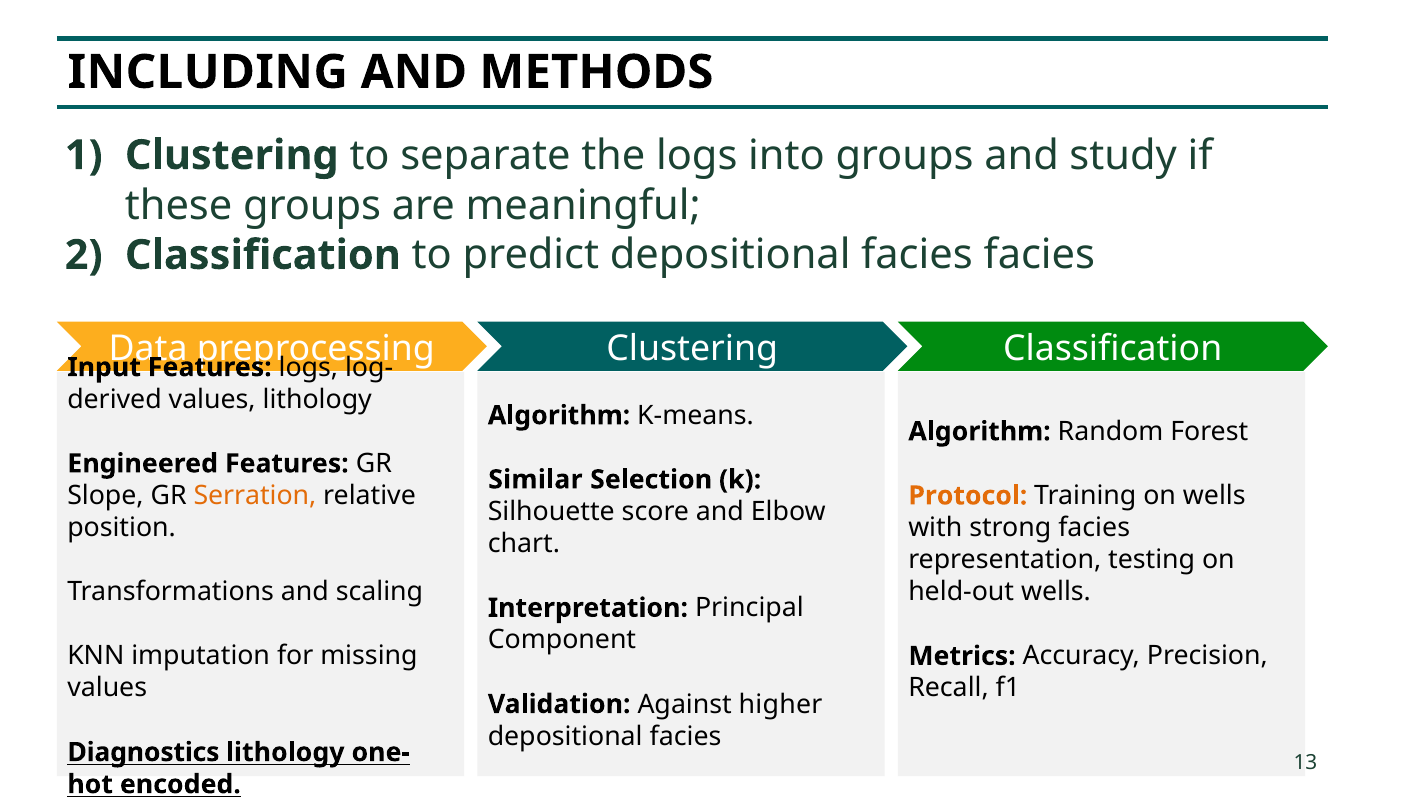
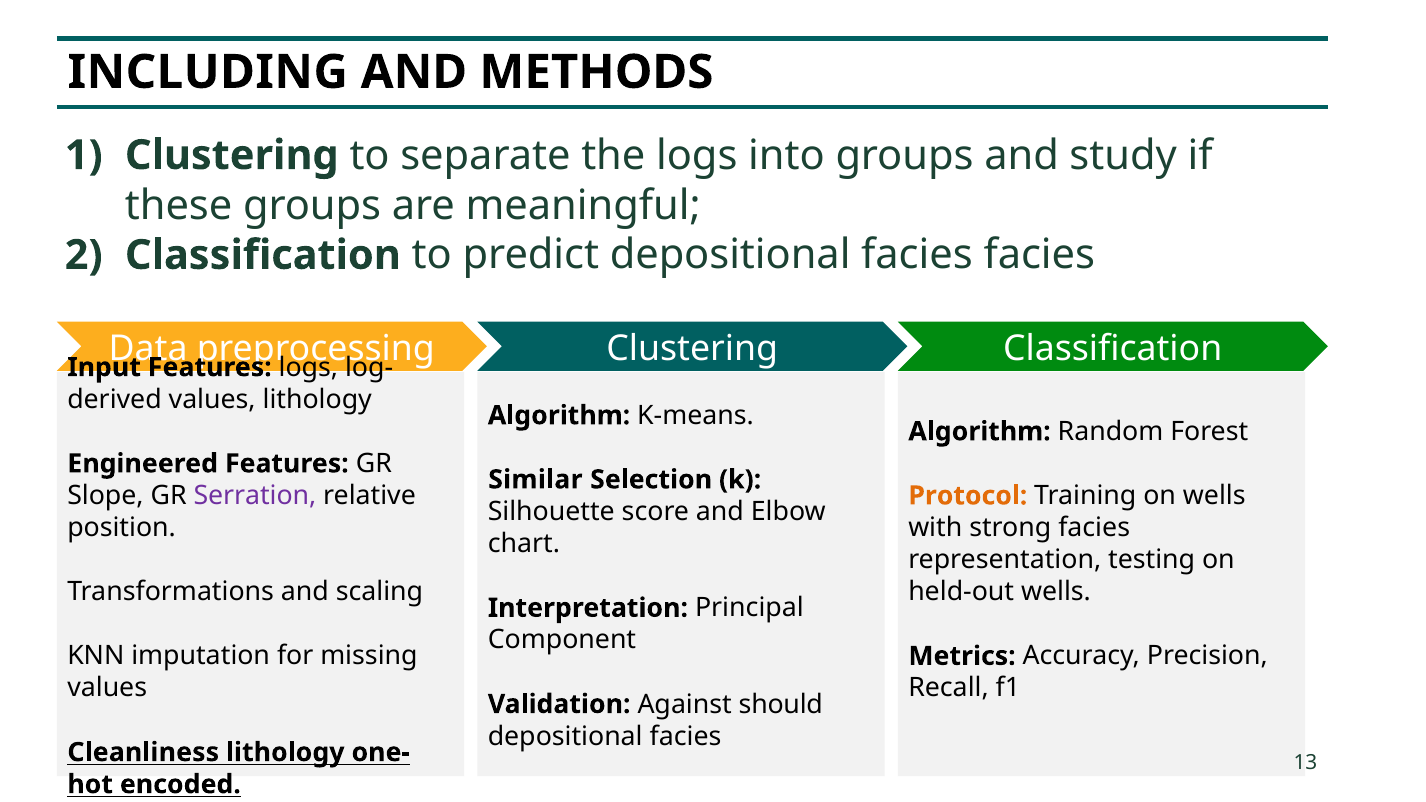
Serration colour: orange -> purple (255, 496)
higher: higher -> should (781, 704)
Diagnostics: Diagnostics -> Cleanliness (143, 752)
